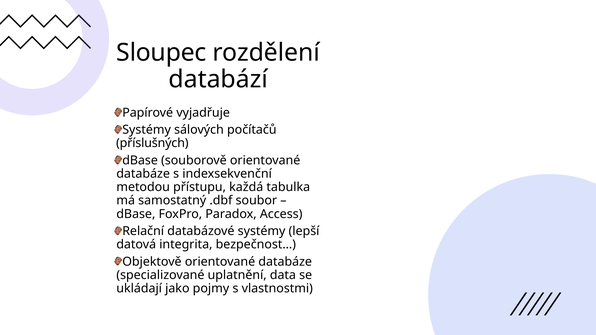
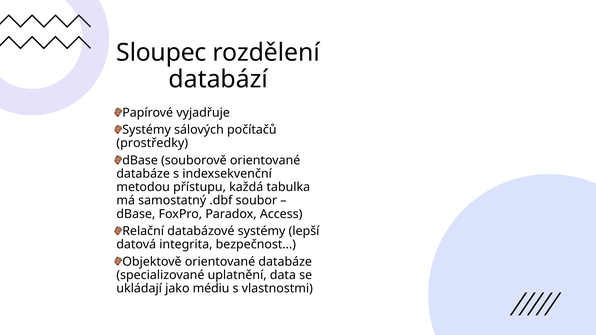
příslušných: příslušných -> prostředky (152, 143)
pojmy: pojmy -> médiu (211, 289)
